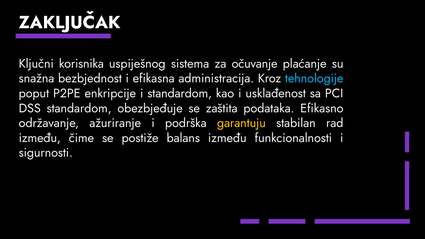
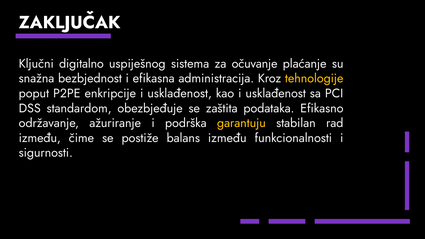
korisnika: korisnika -> digitalno (81, 64)
tehnologije colour: light blue -> yellow (314, 79)
enkripcije i standardom: standardom -> usklađenost (180, 93)
